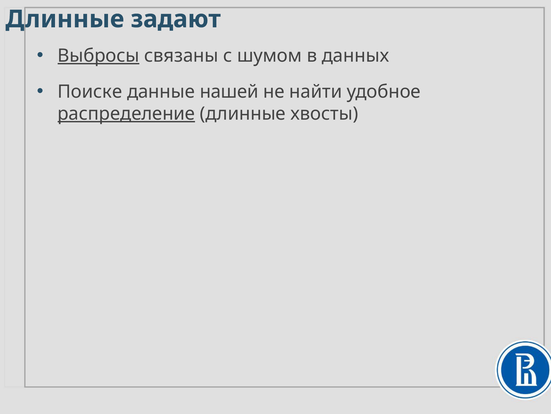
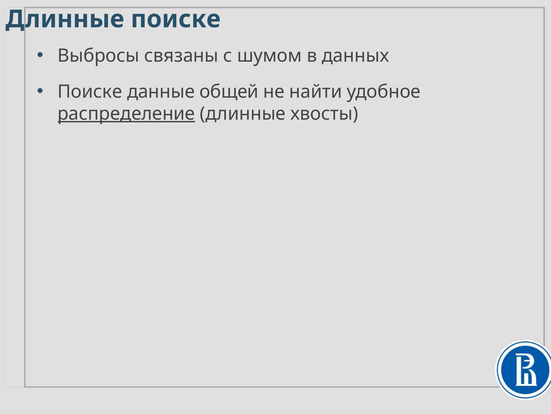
Длинные задают: задают -> поиске (176, 19)
Выбросы underline: present -> none (98, 56)
нашей: нашей -> общей (229, 92)
